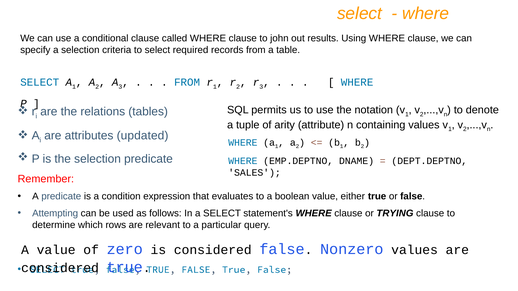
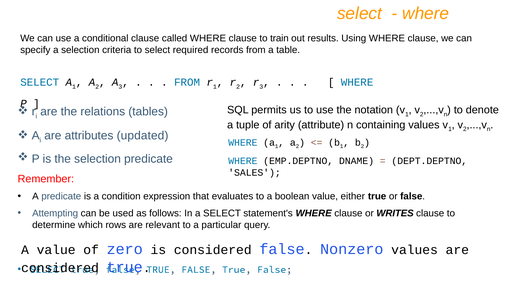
john: john -> train (279, 38)
TRYING: TRYING -> WRITES (395, 214)
